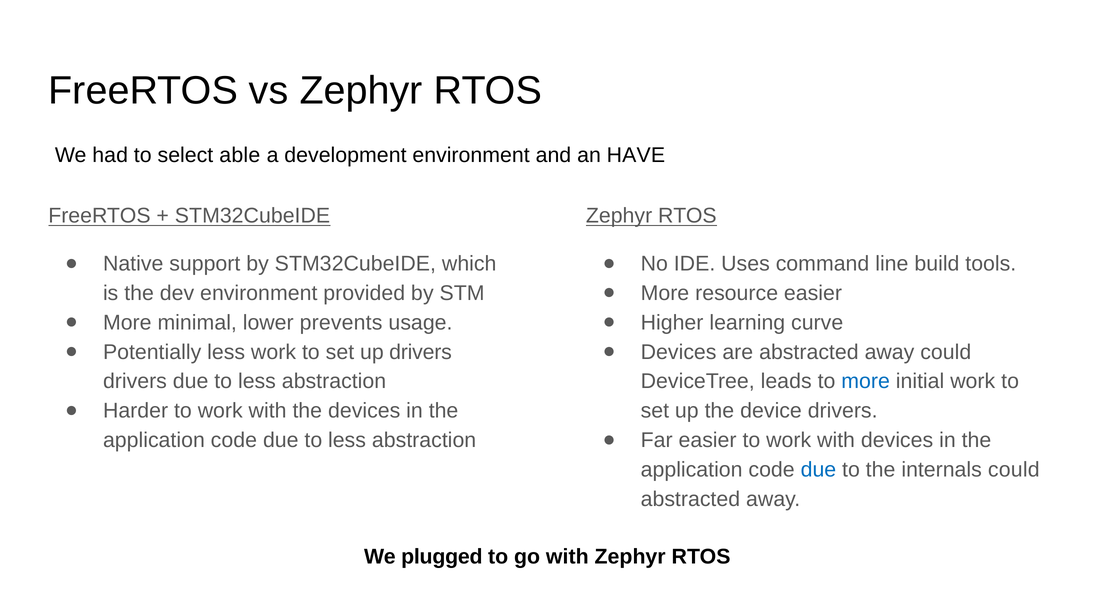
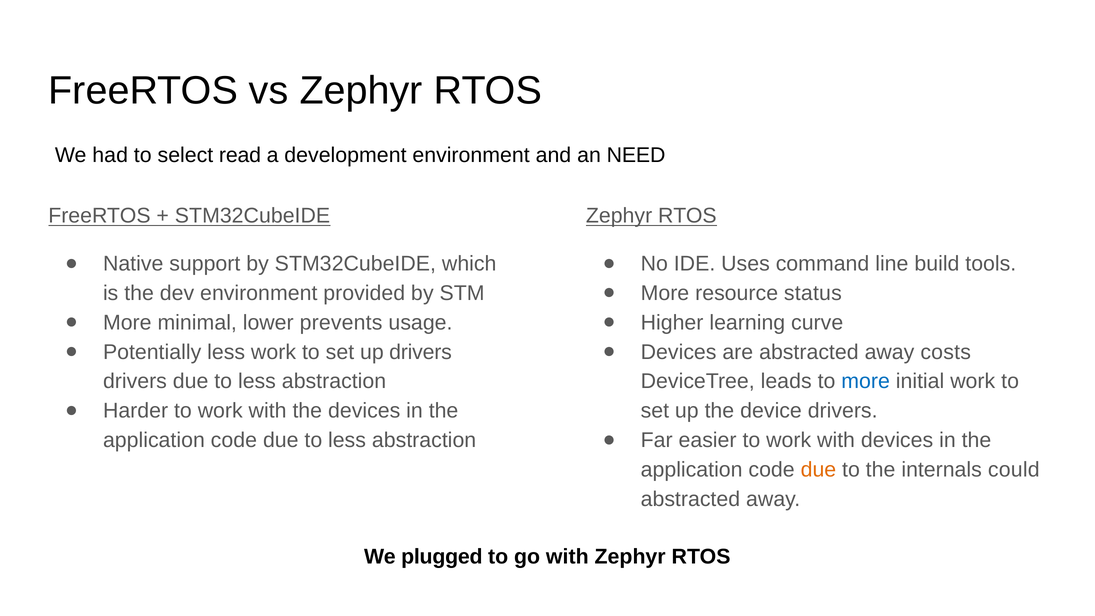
able: able -> read (240, 155)
HAVE: HAVE -> NEED (636, 155)
resource easier: easier -> status (813, 293)
away could: could -> costs (946, 352)
due colour: blue -> orange (818, 470)
